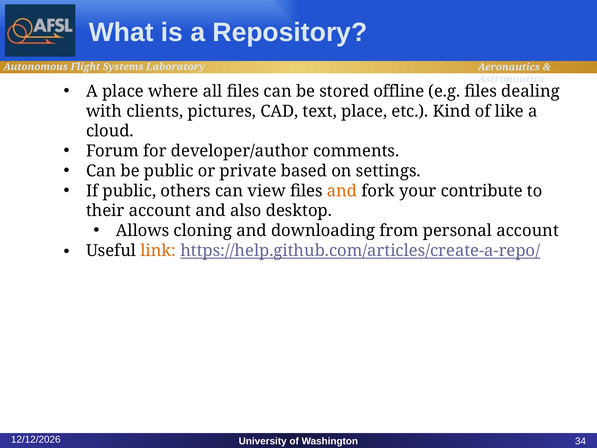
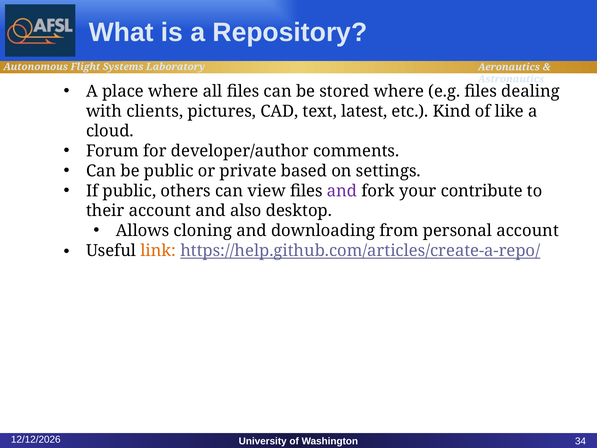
stored offline: offline -> where (399, 91)
text place: place -> latest (364, 111)
and colour: orange -> purple (342, 191)
